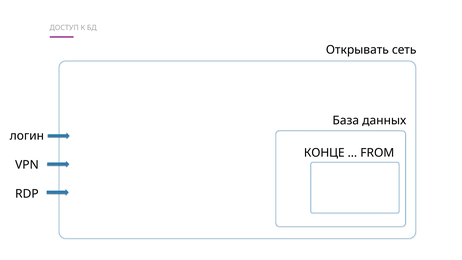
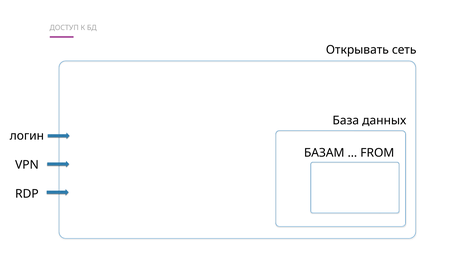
КОНЦЕ: КОНЦЕ -> БАЗАМ (324, 153)
